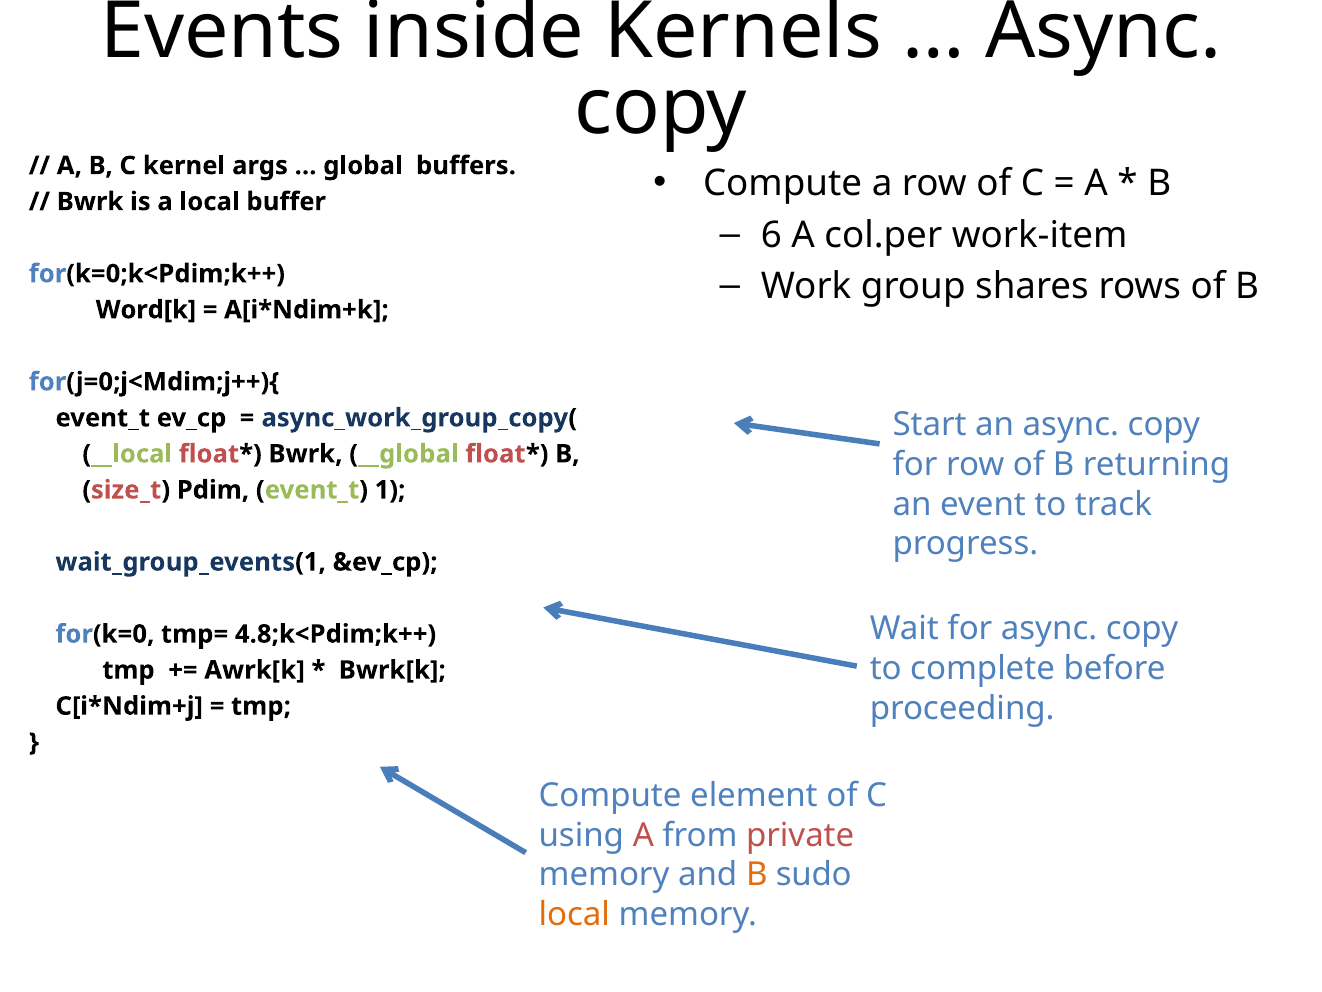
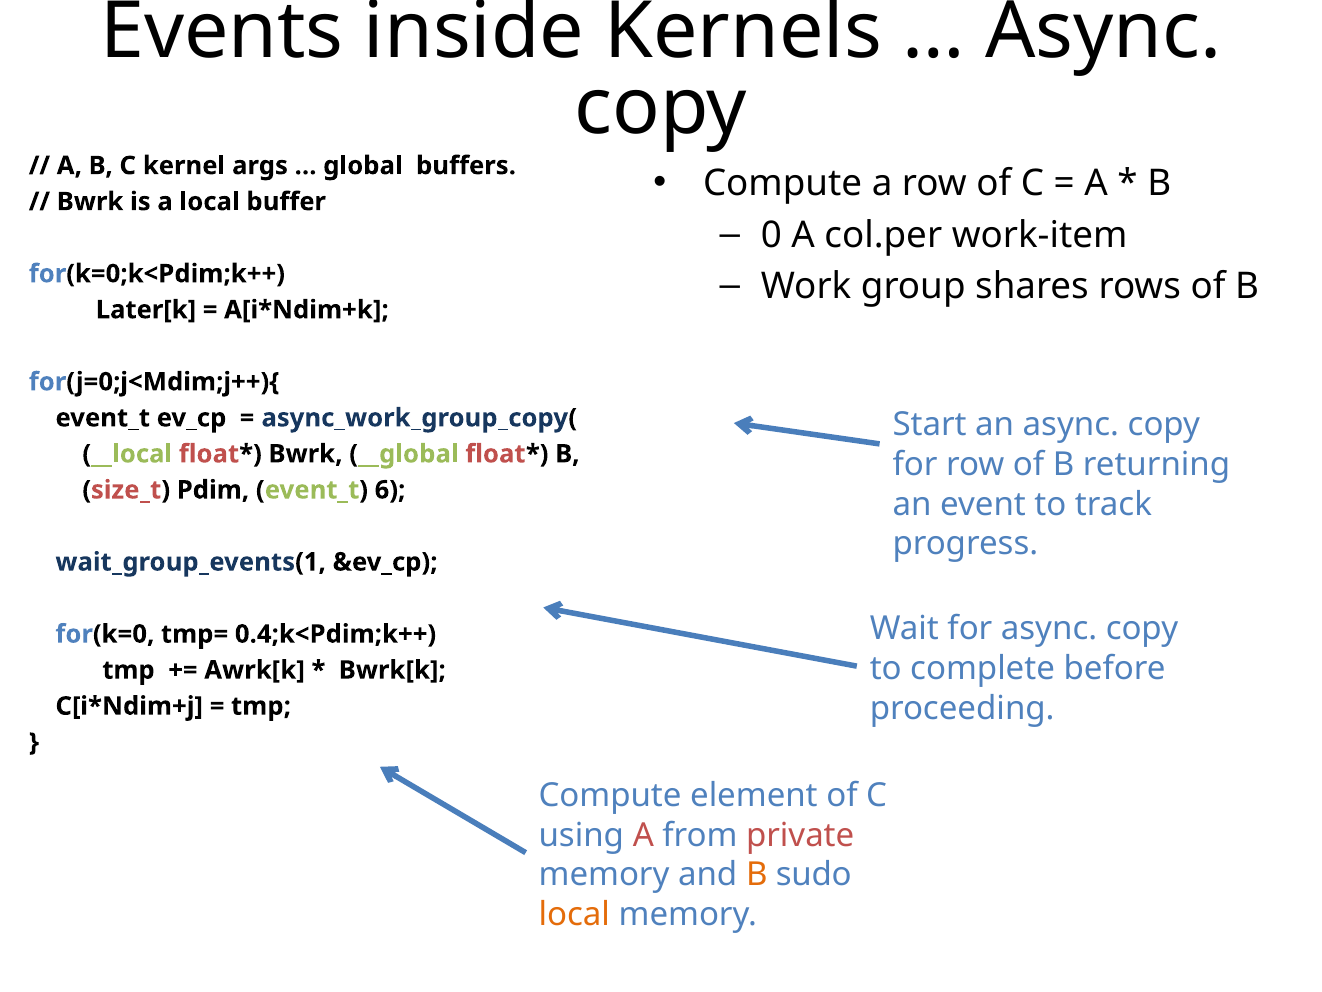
6: 6 -> 0 (771, 235)
Word[k: Word[k -> Later[k (146, 310)
1: 1 -> 6 (390, 490)
4.8;k<Pdim;k++: 4.8;k<Pdim;k++ -> 0.4;k<Pdim;k++ (336, 634)
